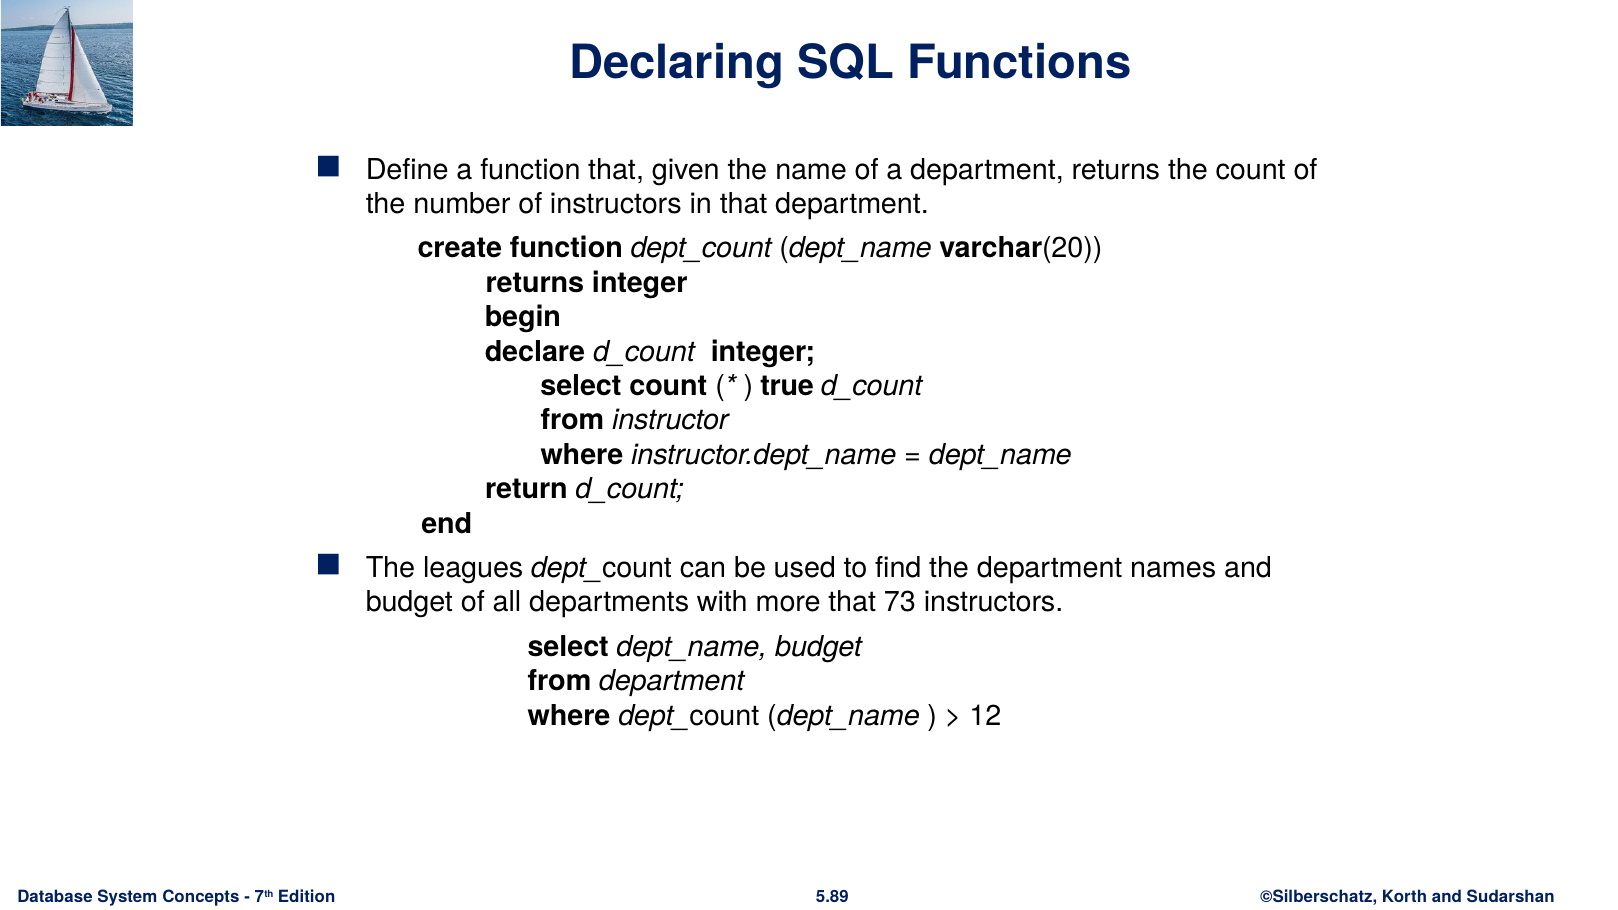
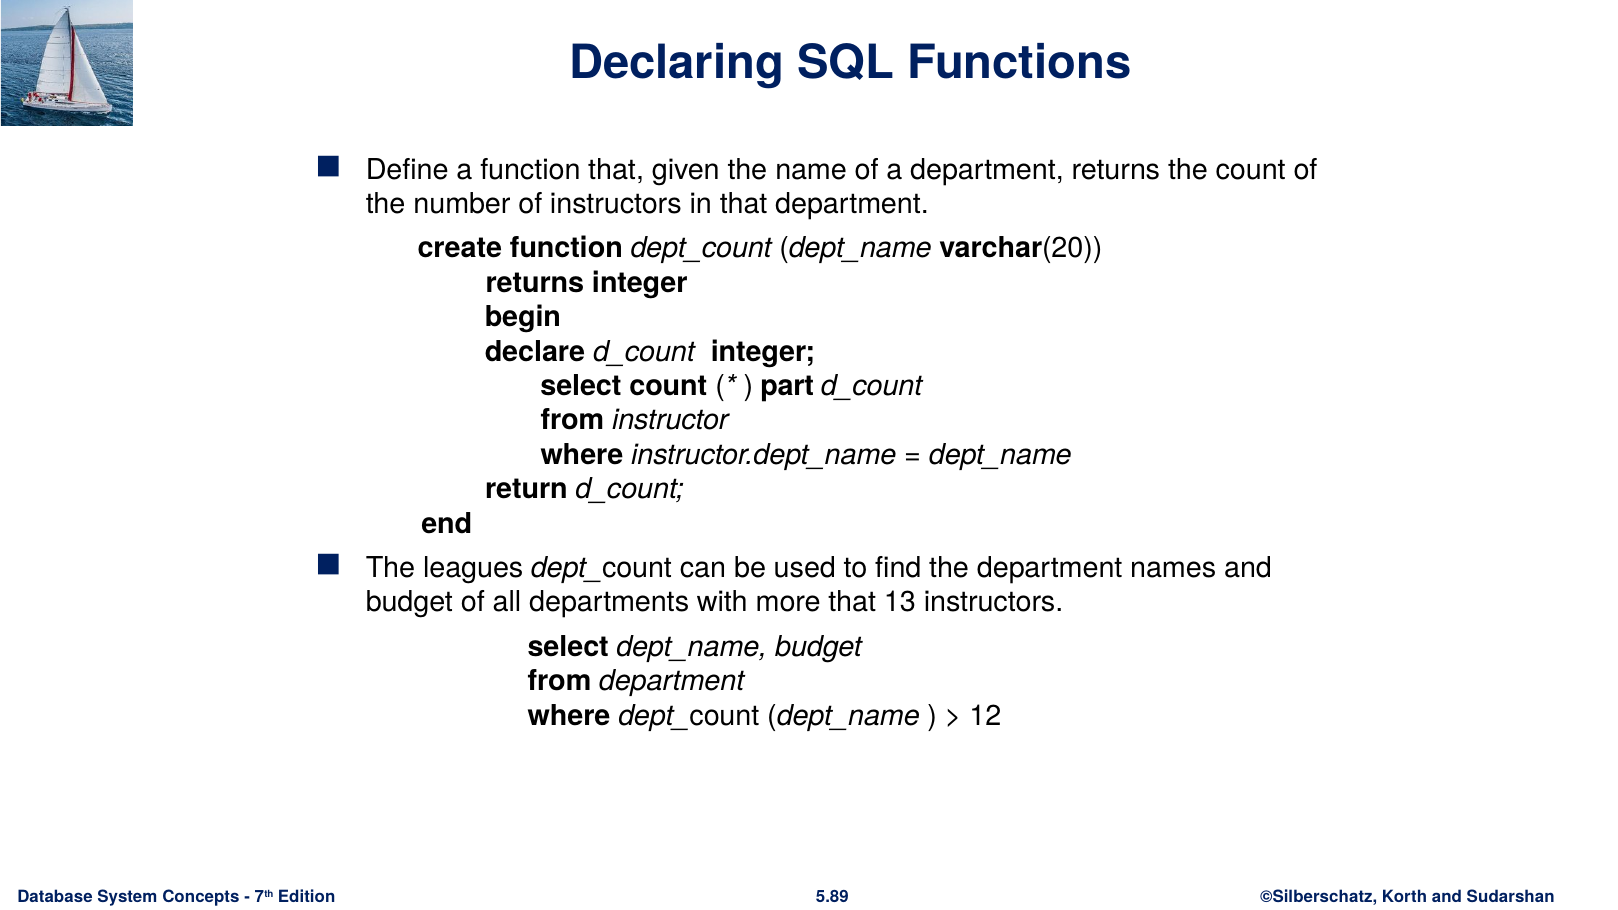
true: true -> part (787, 386)
73: 73 -> 13 (900, 602)
